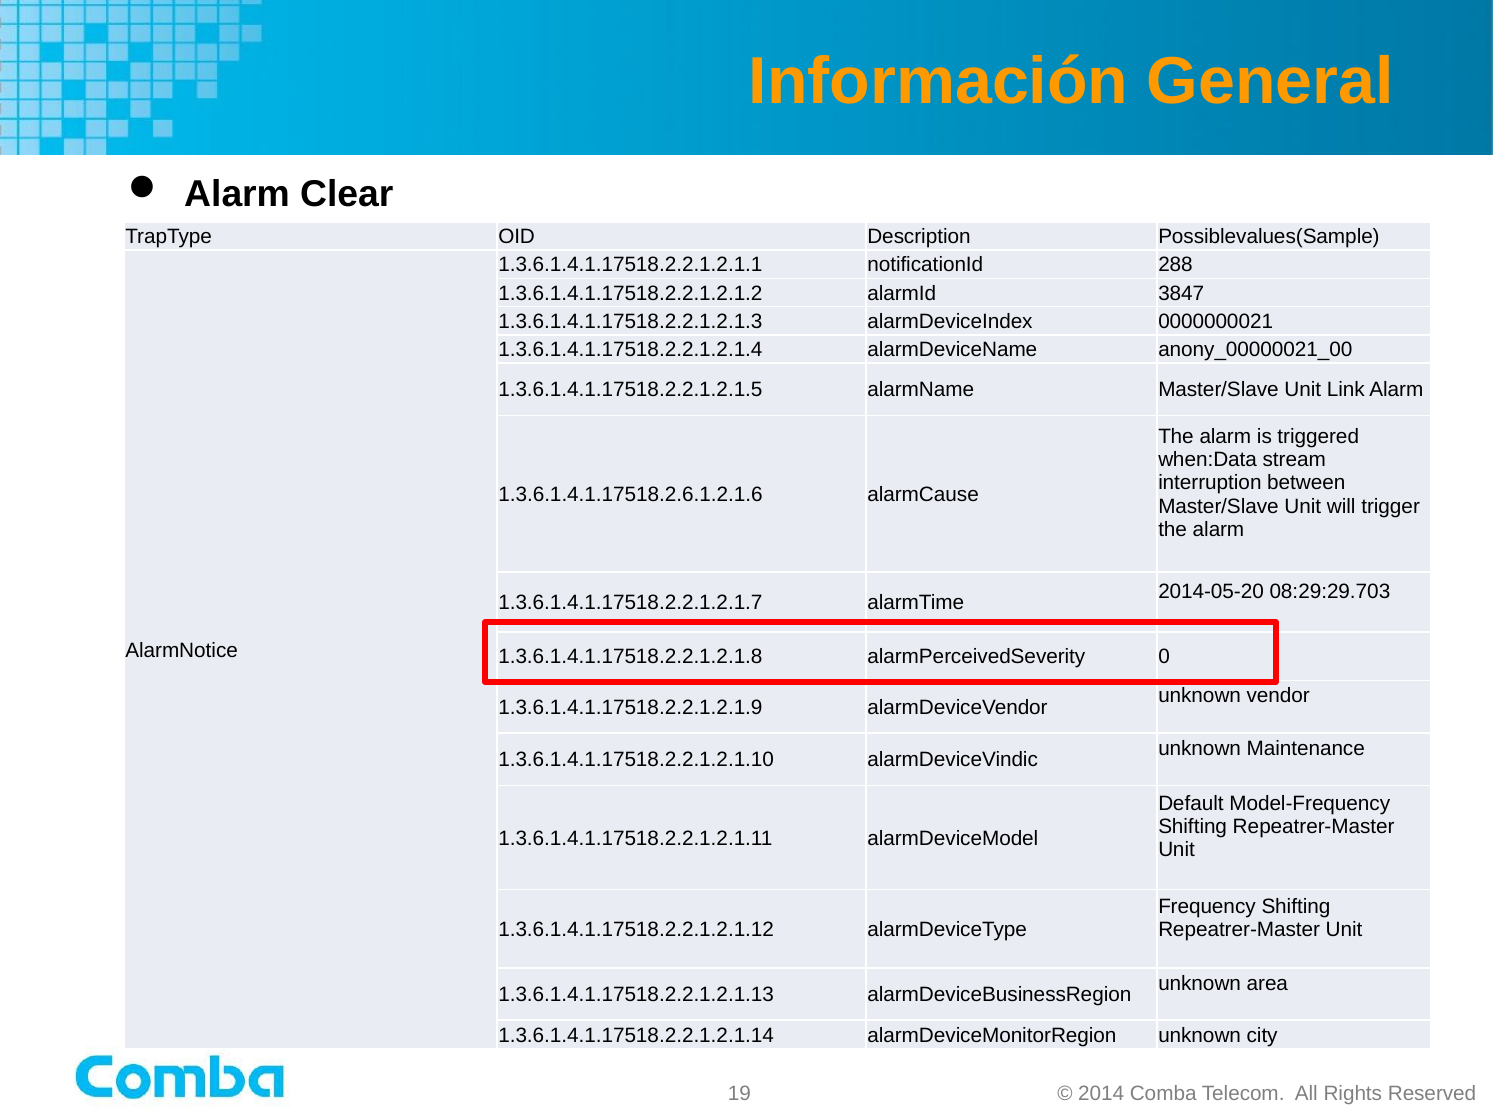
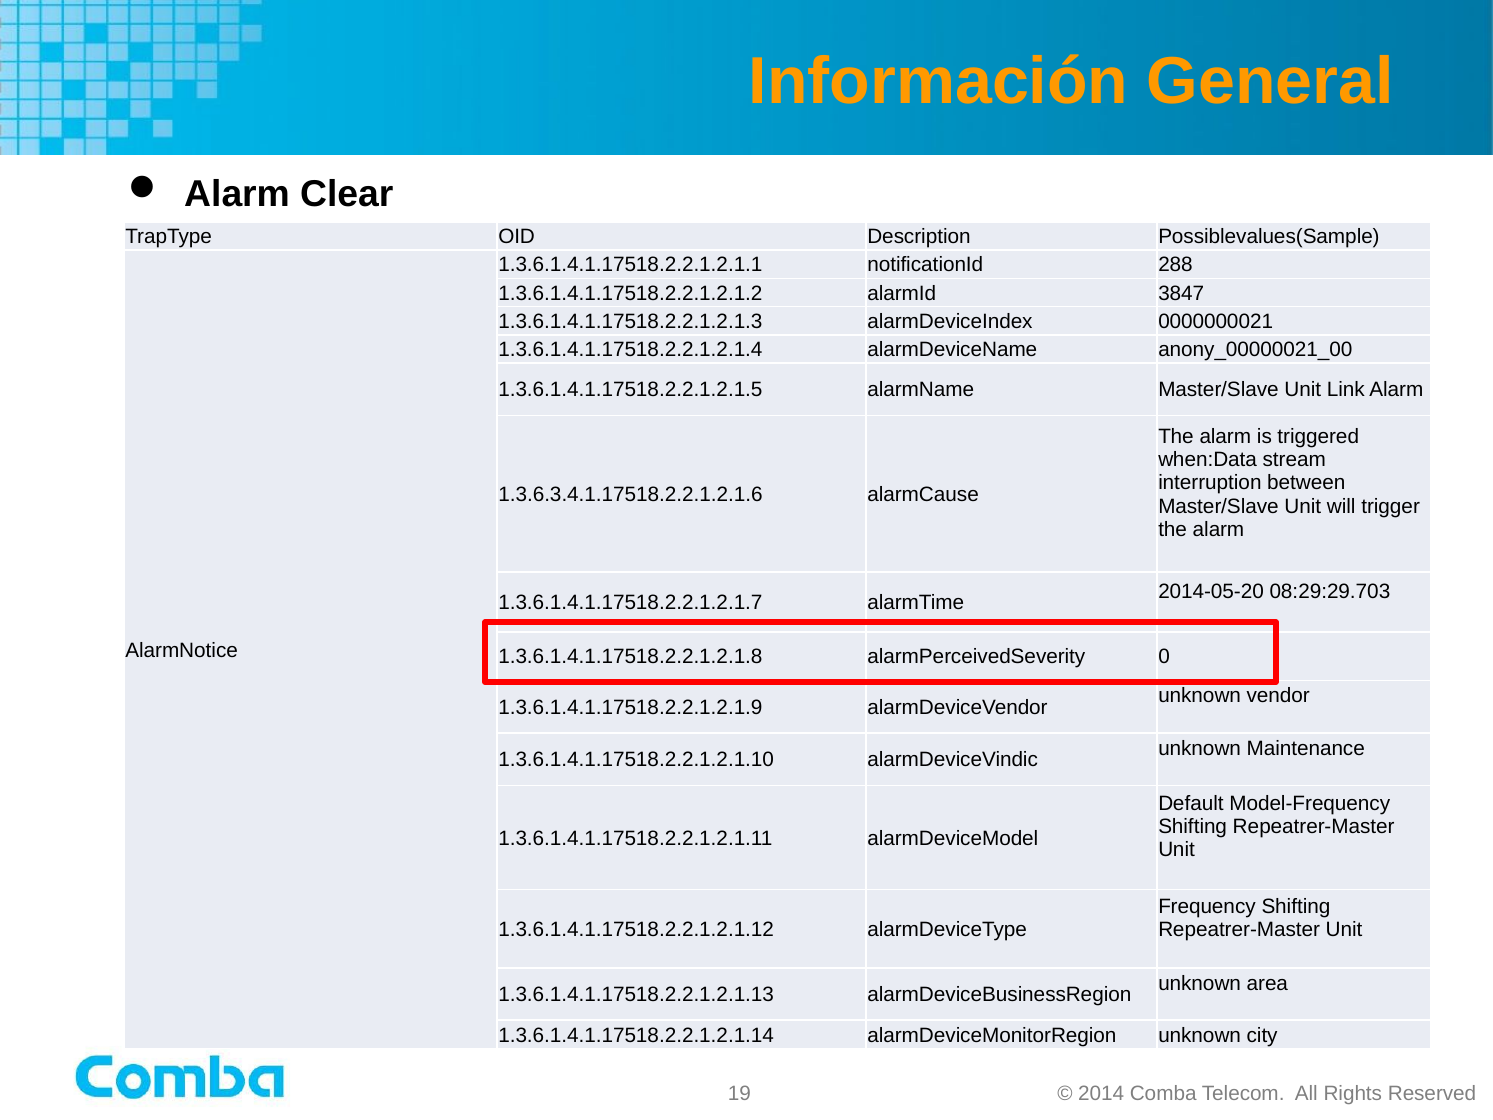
1.3.6.1.4.1.17518.2.6.1.2.1.6: 1.3.6.1.4.1.17518.2.6.1.2.1.6 -> 1.3.6.3.4.1.17518.2.2.1.2.1.6 (630, 495)
